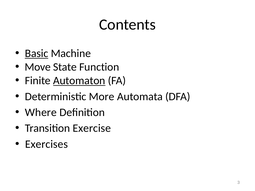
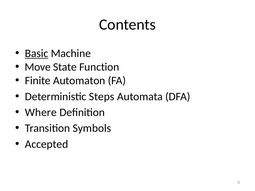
Automaton underline: present -> none (79, 81)
More: More -> Steps (102, 97)
Exercise: Exercise -> Symbols (92, 128)
Exercises: Exercises -> Accepted (47, 144)
